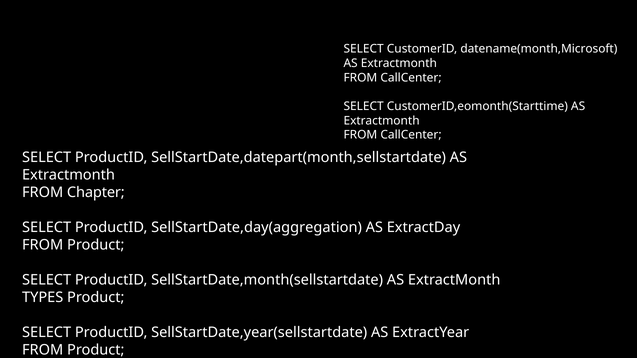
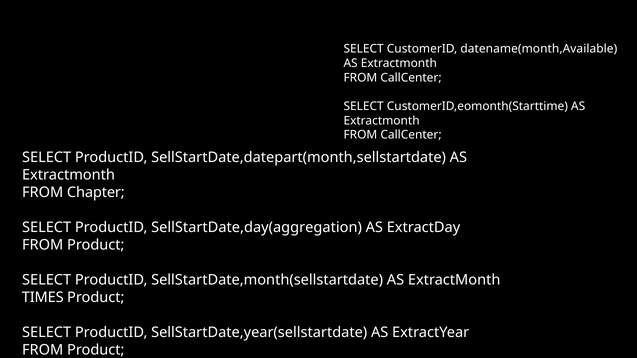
datename(month,Microsoft: datename(month,Microsoft -> datename(month,Available (539, 49)
TYPES: TYPES -> TIMES (43, 298)
